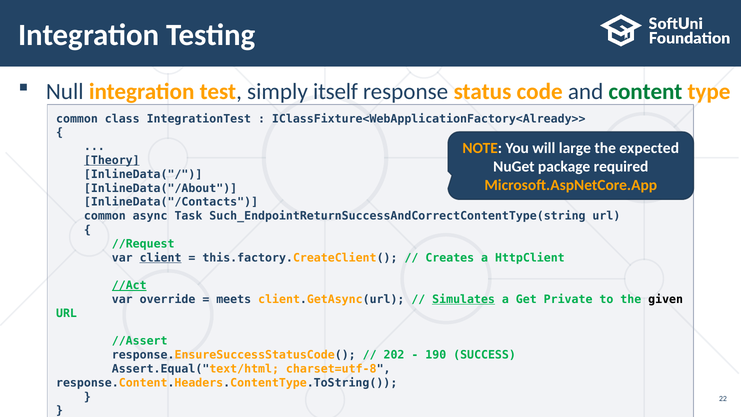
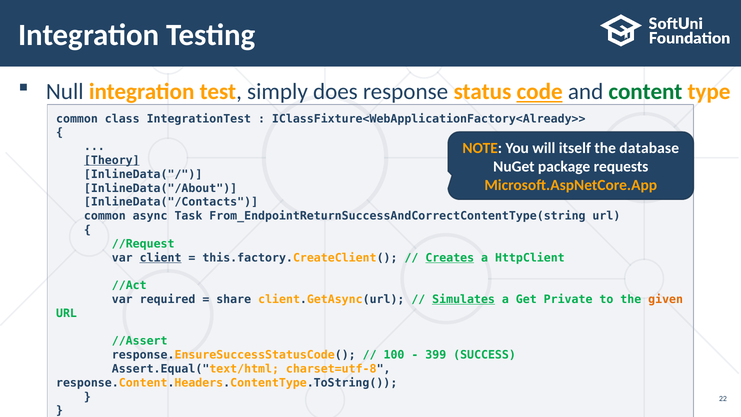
itself: itself -> does (335, 92)
code underline: none -> present (540, 92)
large: large -> itself (575, 148)
expected: expected -> database (649, 148)
required: required -> requests (621, 167)
Such_EndpointReturnSuccessAndCorrectContentType(string: Such_EndpointReturnSuccessAndCorrectContentType(string -> From_EndpointReturnSuccessAndCorrectContentType(string (397, 216)
Creates underline: none -> present (450, 258)
//Act underline: present -> none (129, 285)
override: override -> required (168, 299)
meets: meets -> share (234, 299)
given colour: black -> orange (666, 299)
202: 202 -> 100 (394, 355)
190: 190 -> 399 (436, 355)
